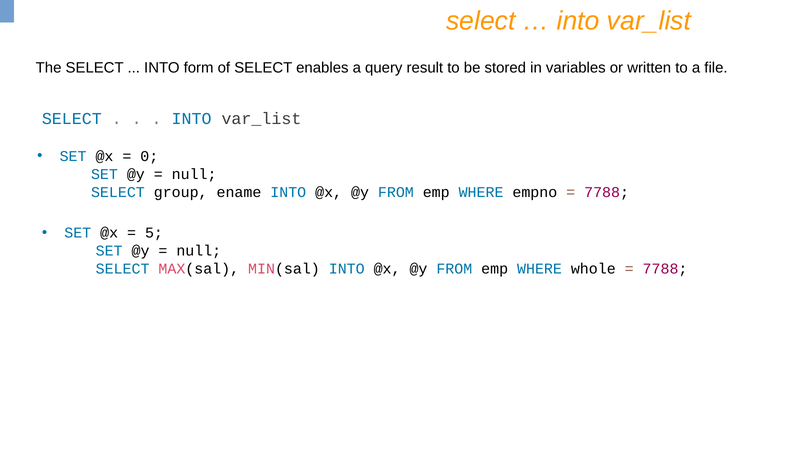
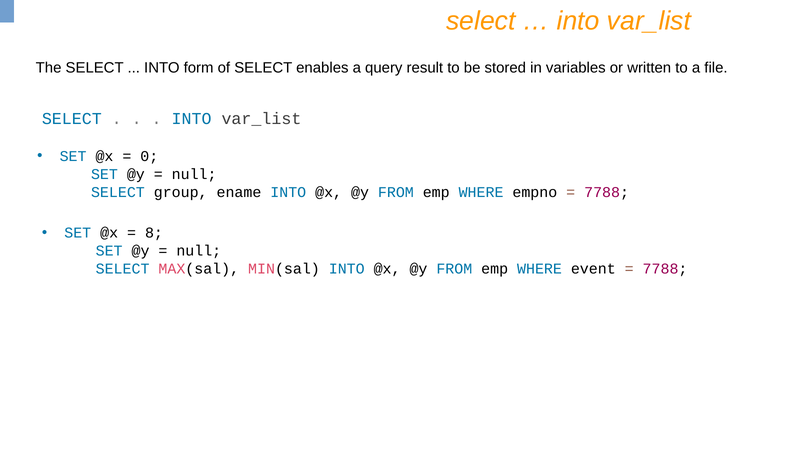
5: 5 -> 8 (154, 233)
whole: whole -> event (593, 268)
